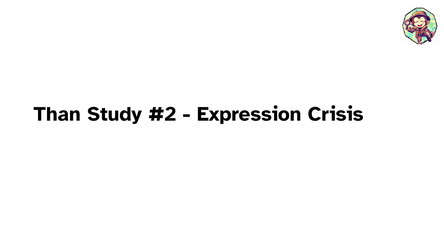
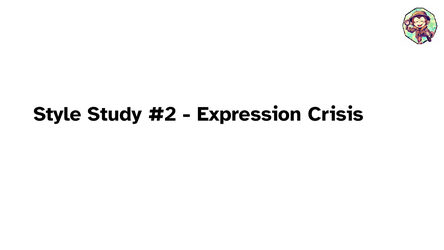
Than: Than -> Style (57, 114)
